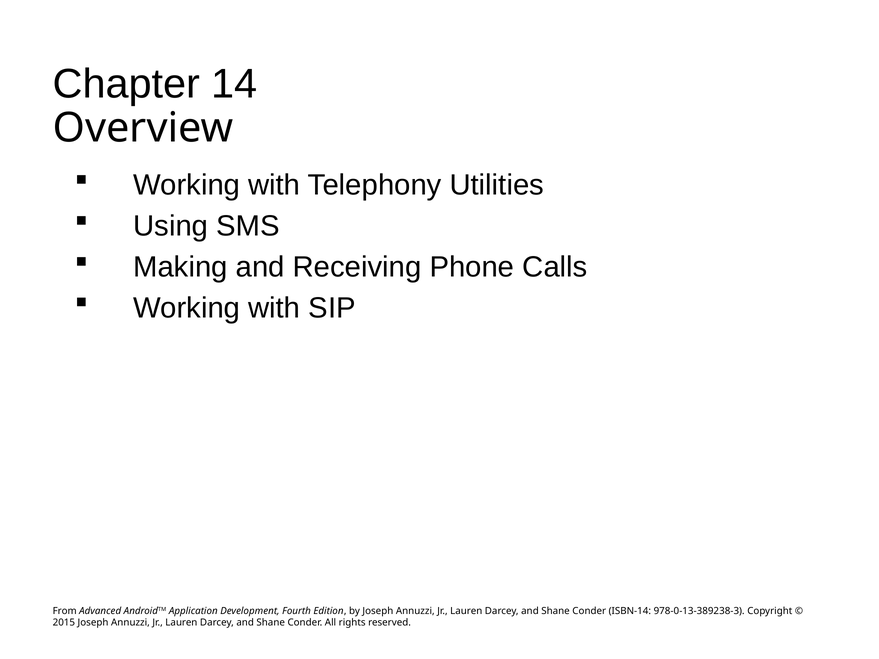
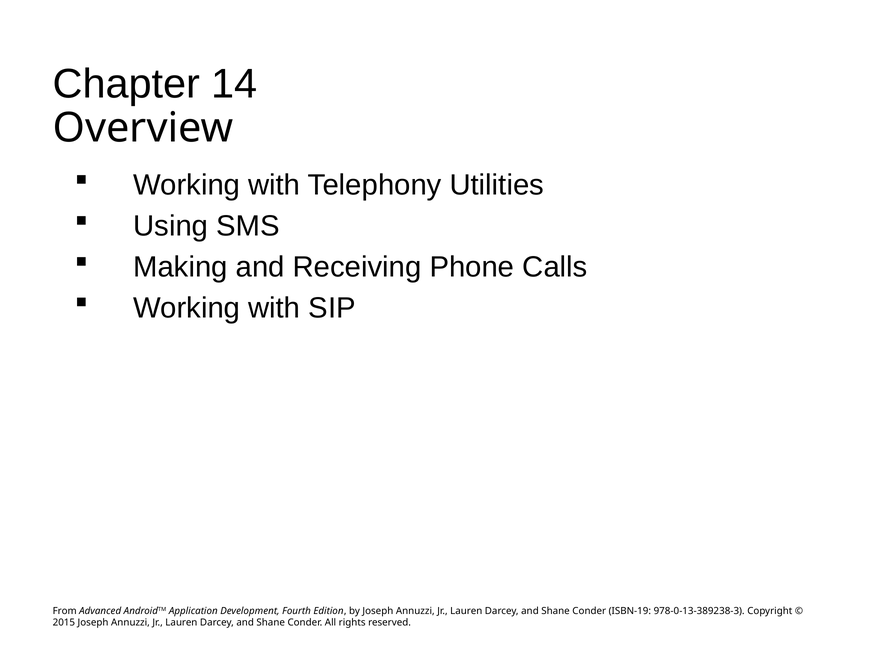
ISBN-14: ISBN-14 -> ISBN-19 (630, 611)
